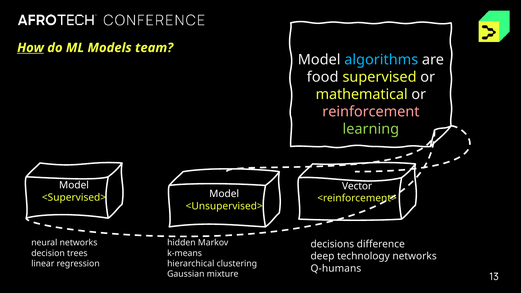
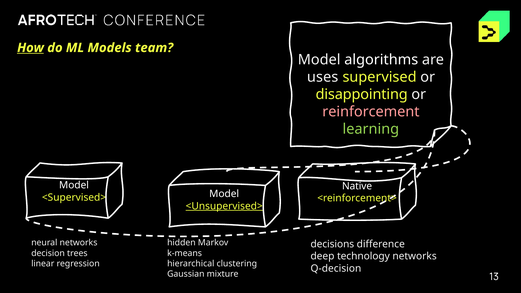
algorithms colour: light blue -> white (381, 60)
food: food -> uses (323, 77)
mathematical: mathematical -> disappointing (362, 94)
Vector: Vector -> Native (357, 186)
<Unsupervised> underline: none -> present (224, 206)
Q-humans: Q-humans -> Q-decision (336, 268)
